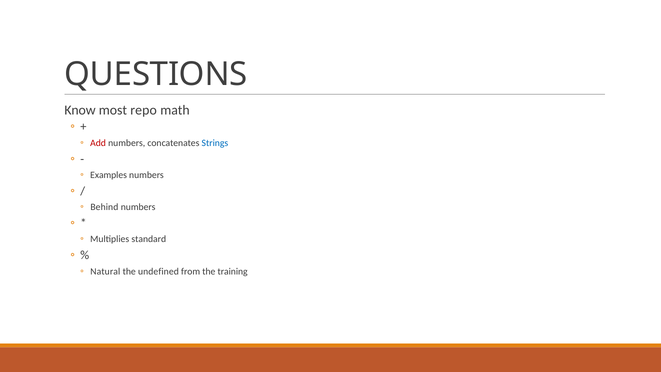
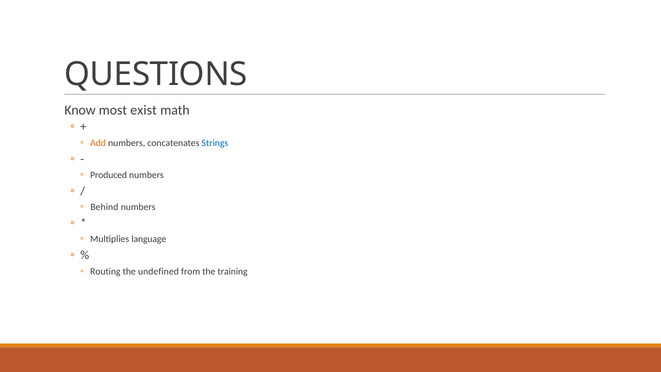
repo: repo -> exist (144, 110)
Add colour: red -> orange (98, 143)
Examples: Examples -> Produced (109, 175)
standard: standard -> language (149, 239)
Natural: Natural -> Routing (105, 271)
